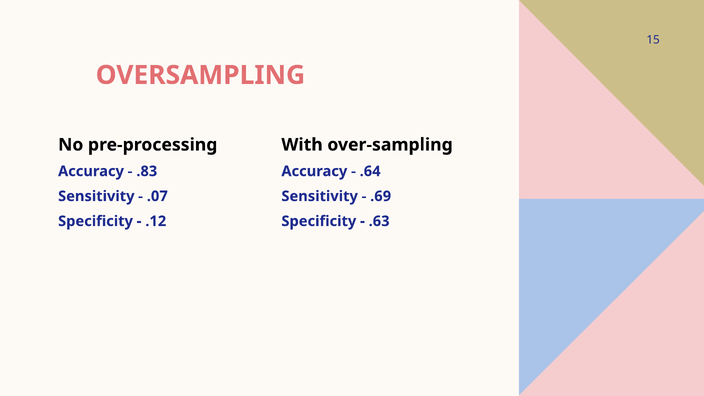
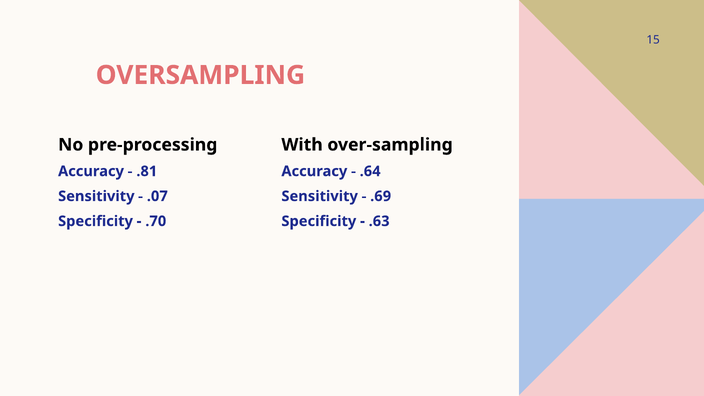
.83: .83 -> .81 (147, 171)
.12: .12 -> .70 (156, 221)
